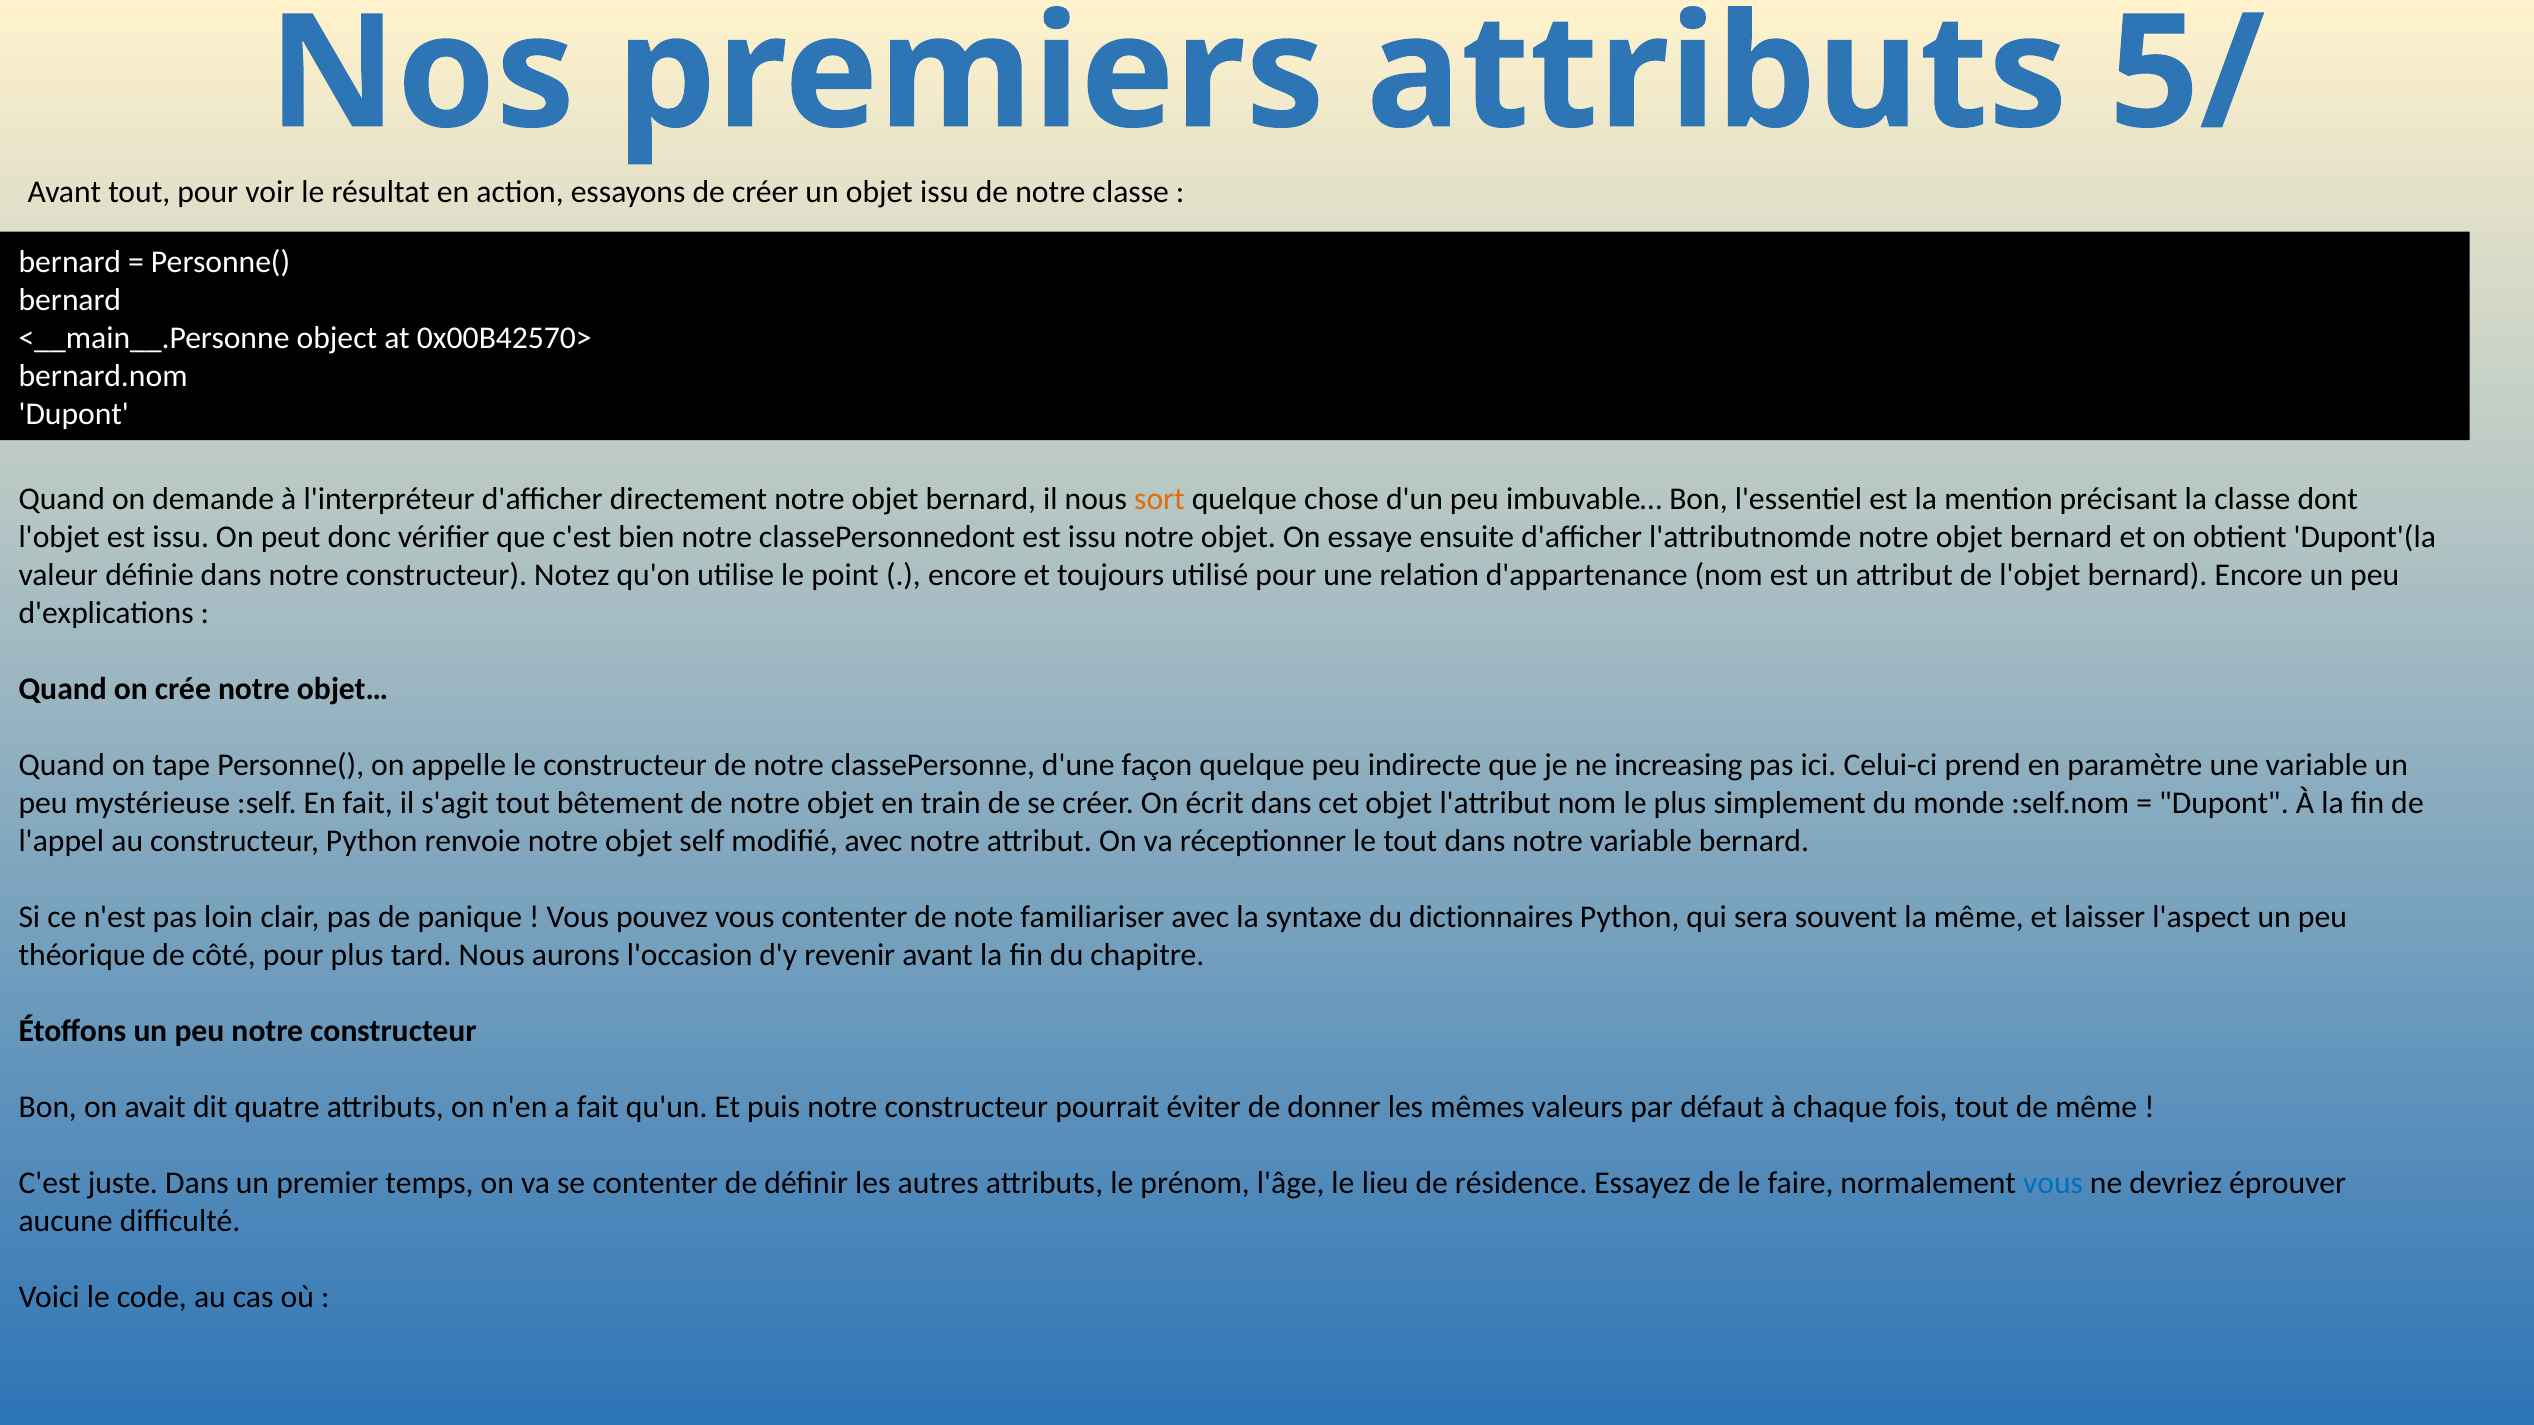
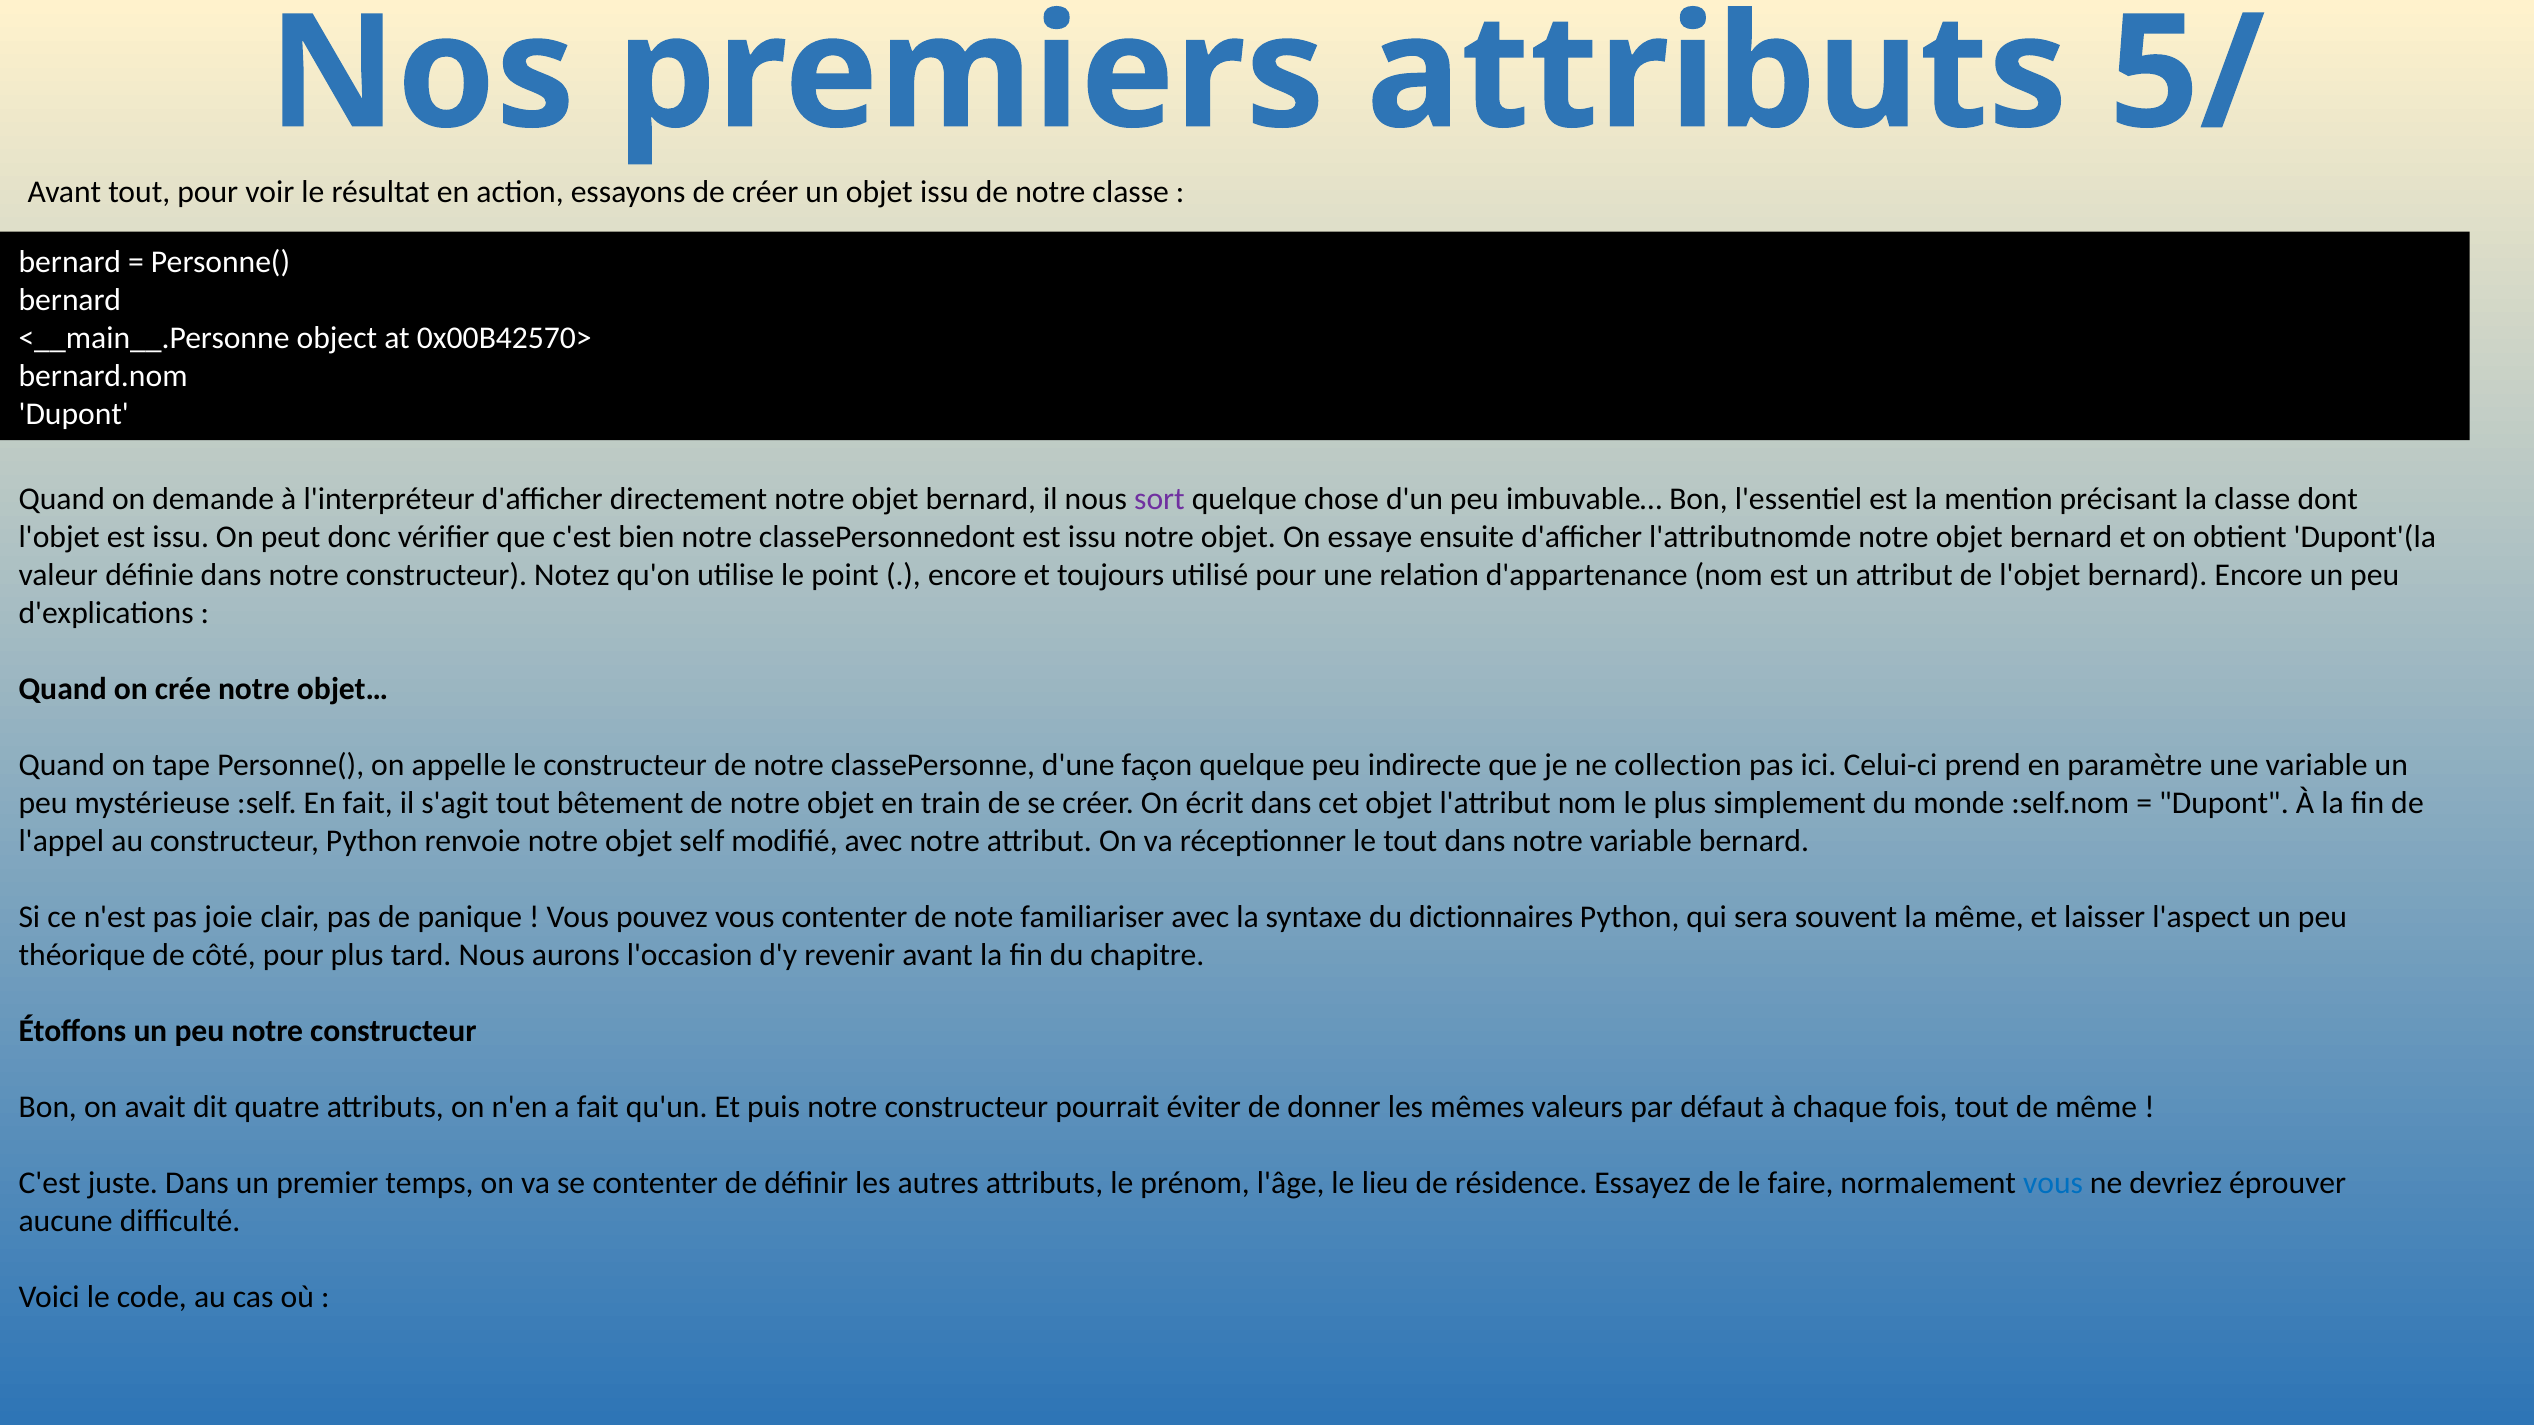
sort colour: orange -> purple (1159, 499)
increasing: increasing -> collection (1678, 765)
loin: loin -> joie (228, 917)
